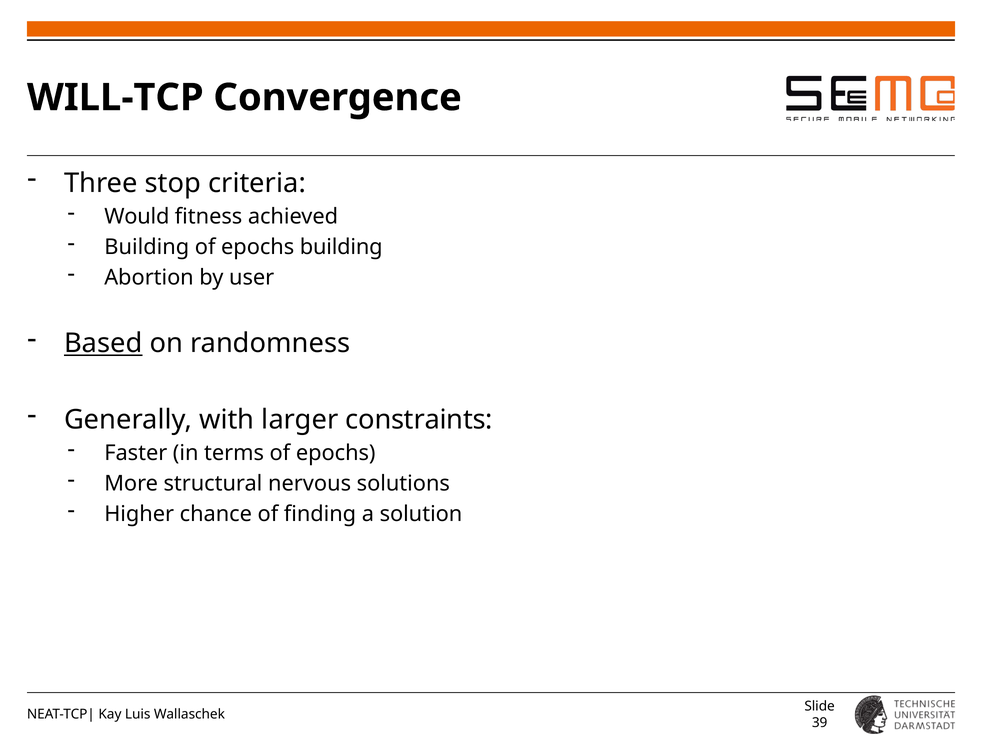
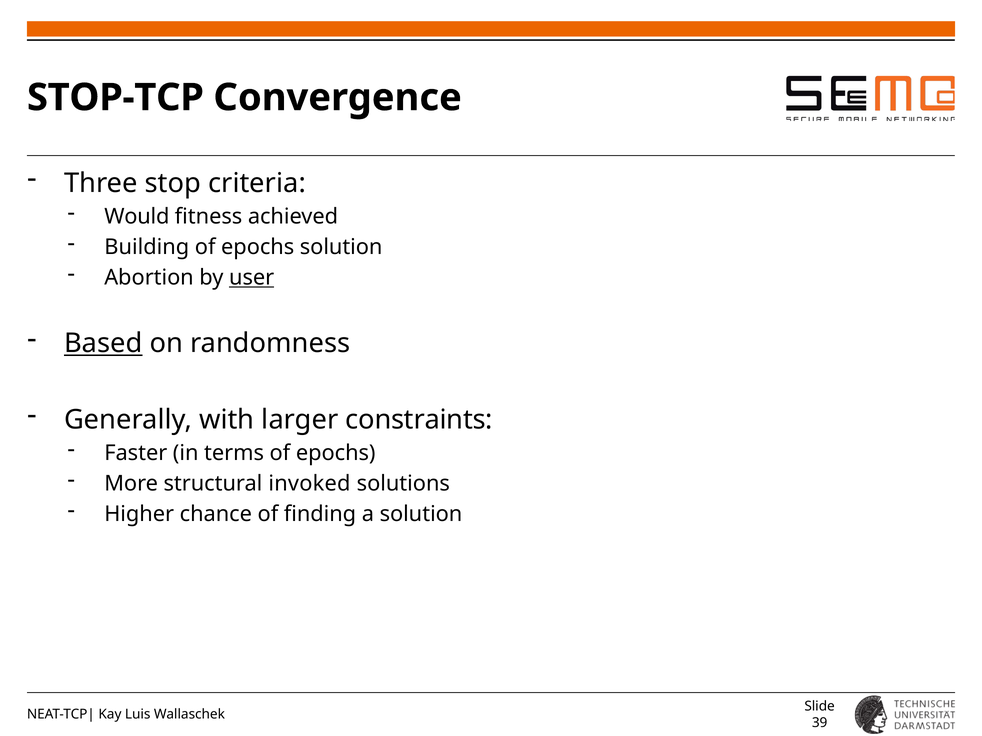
WILL-TCP: WILL-TCP -> STOP-TCP (115, 98)
epochs building: building -> solution (341, 247)
user underline: none -> present (252, 278)
nervous: nervous -> invoked (309, 484)
